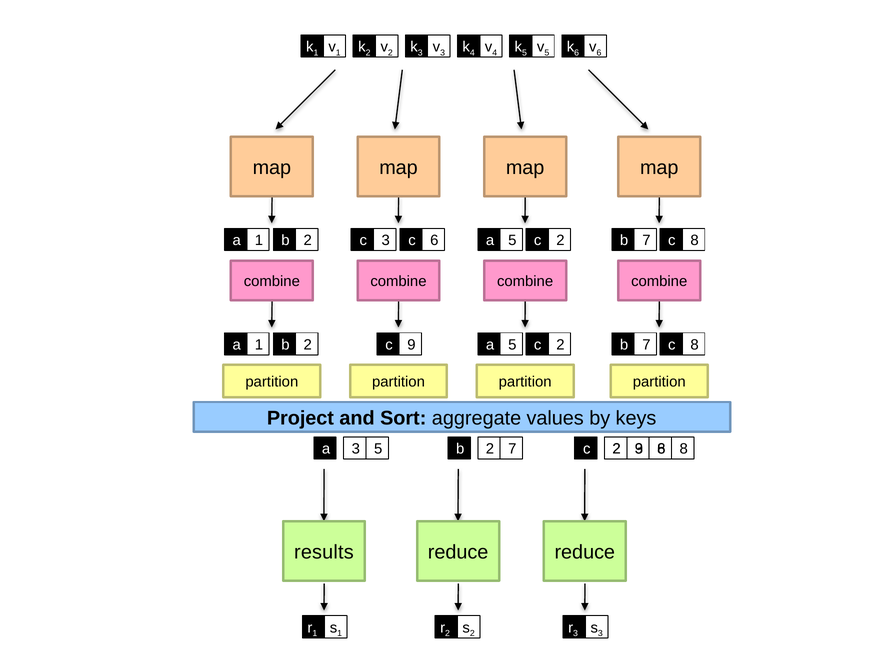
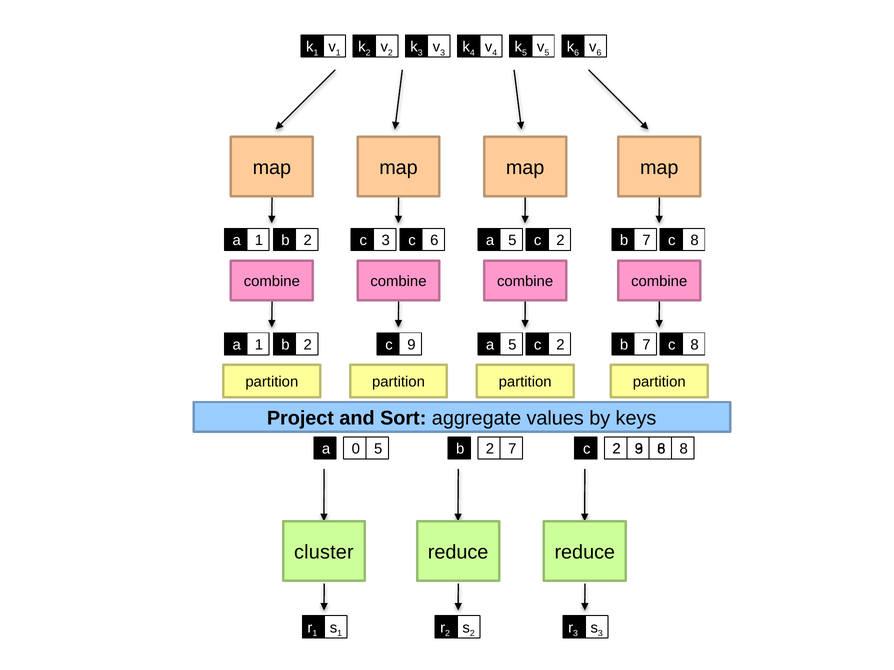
a 3: 3 -> 0 (356, 449)
results: results -> cluster (324, 553)
